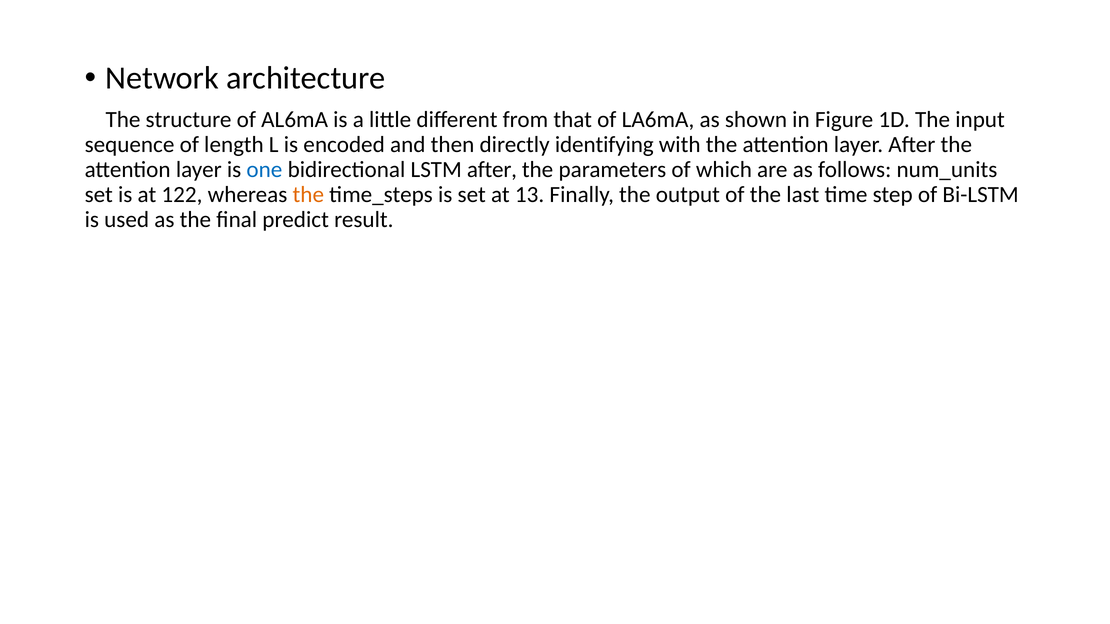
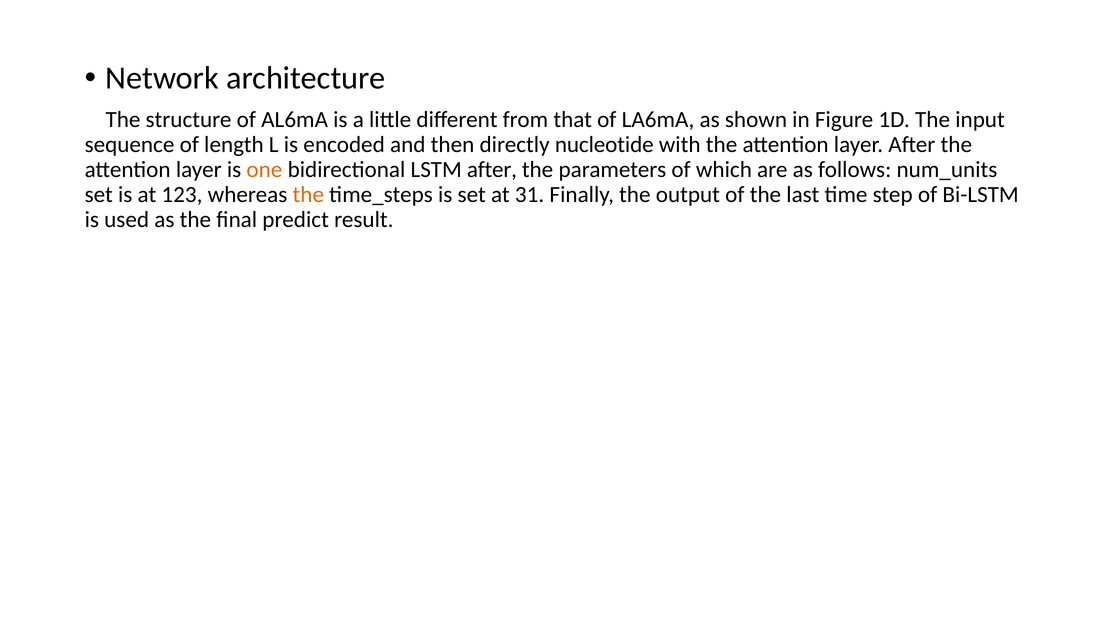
identifying: identifying -> nucleotide (604, 145)
one colour: blue -> orange (264, 170)
122: 122 -> 123 (182, 195)
13: 13 -> 31 (530, 195)
